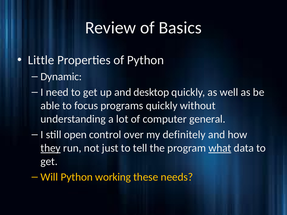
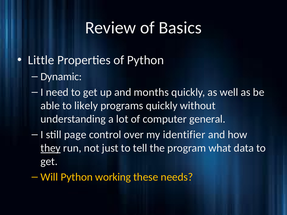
desktop: desktop -> months (151, 92)
focus: focus -> likely (86, 106)
open: open -> page (75, 135)
definitely: definitely -> identifier (184, 135)
what underline: present -> none (220, 148)
